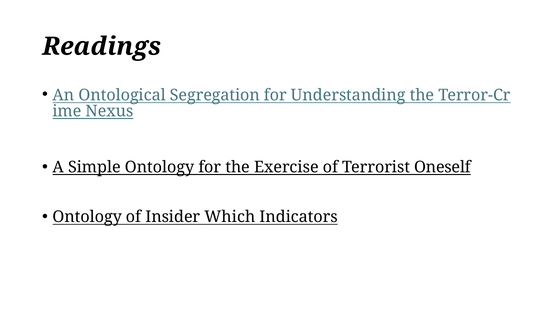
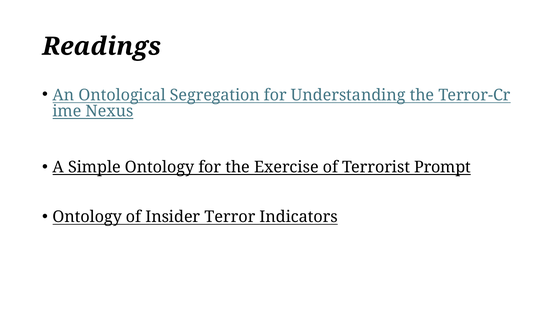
Oneself: Oneself -> Prompt (442, 167)
Which: Which -> Terror (230, 217)
